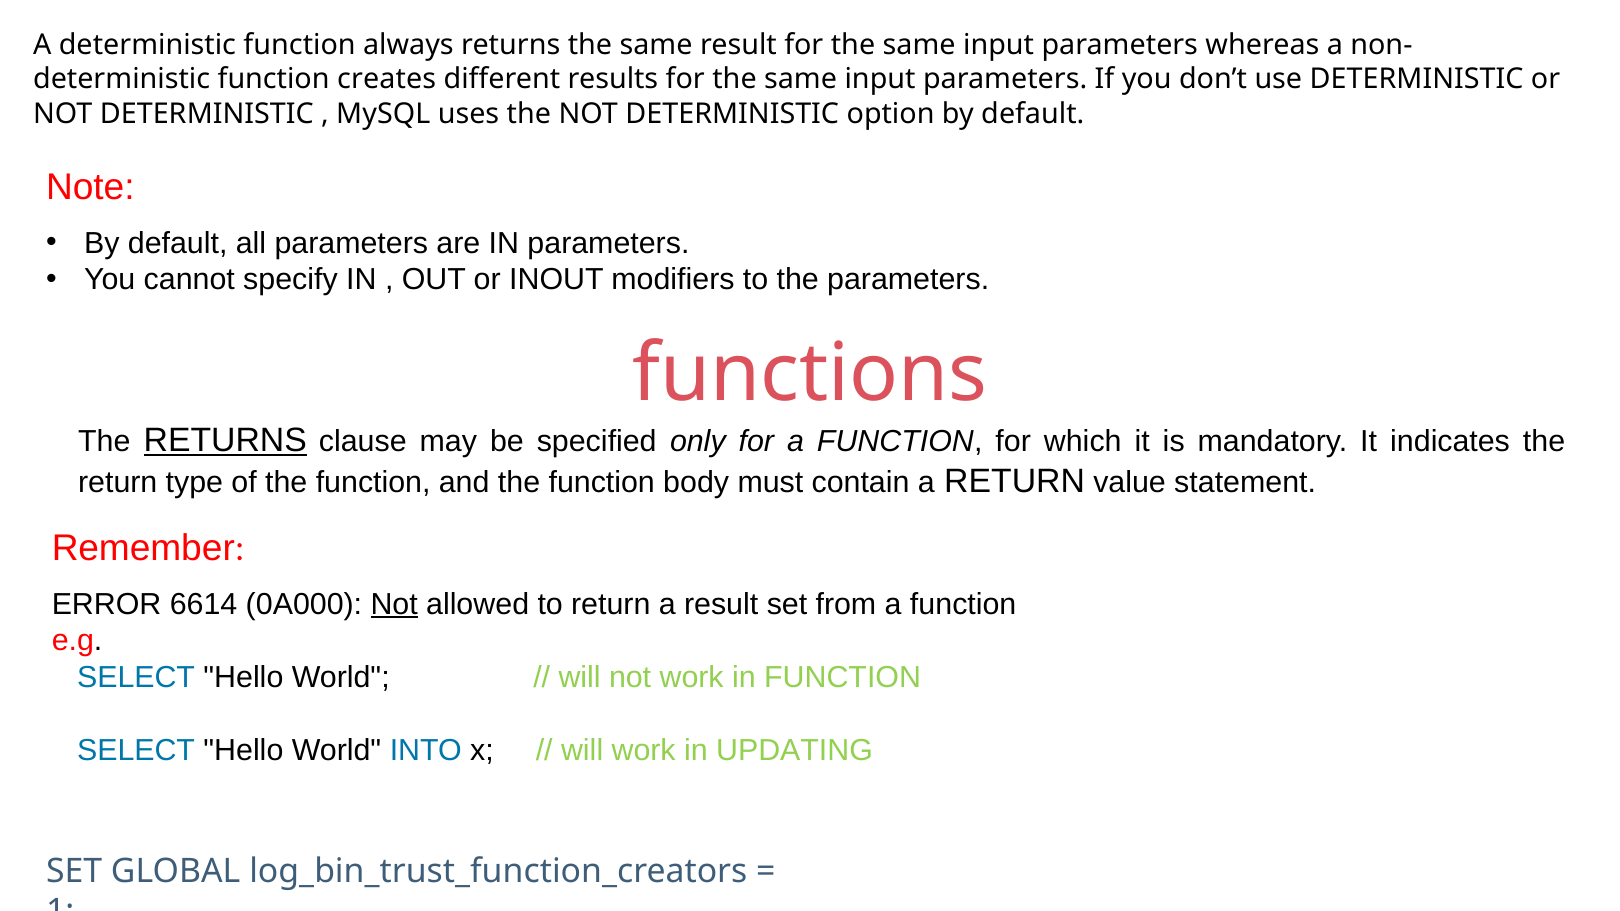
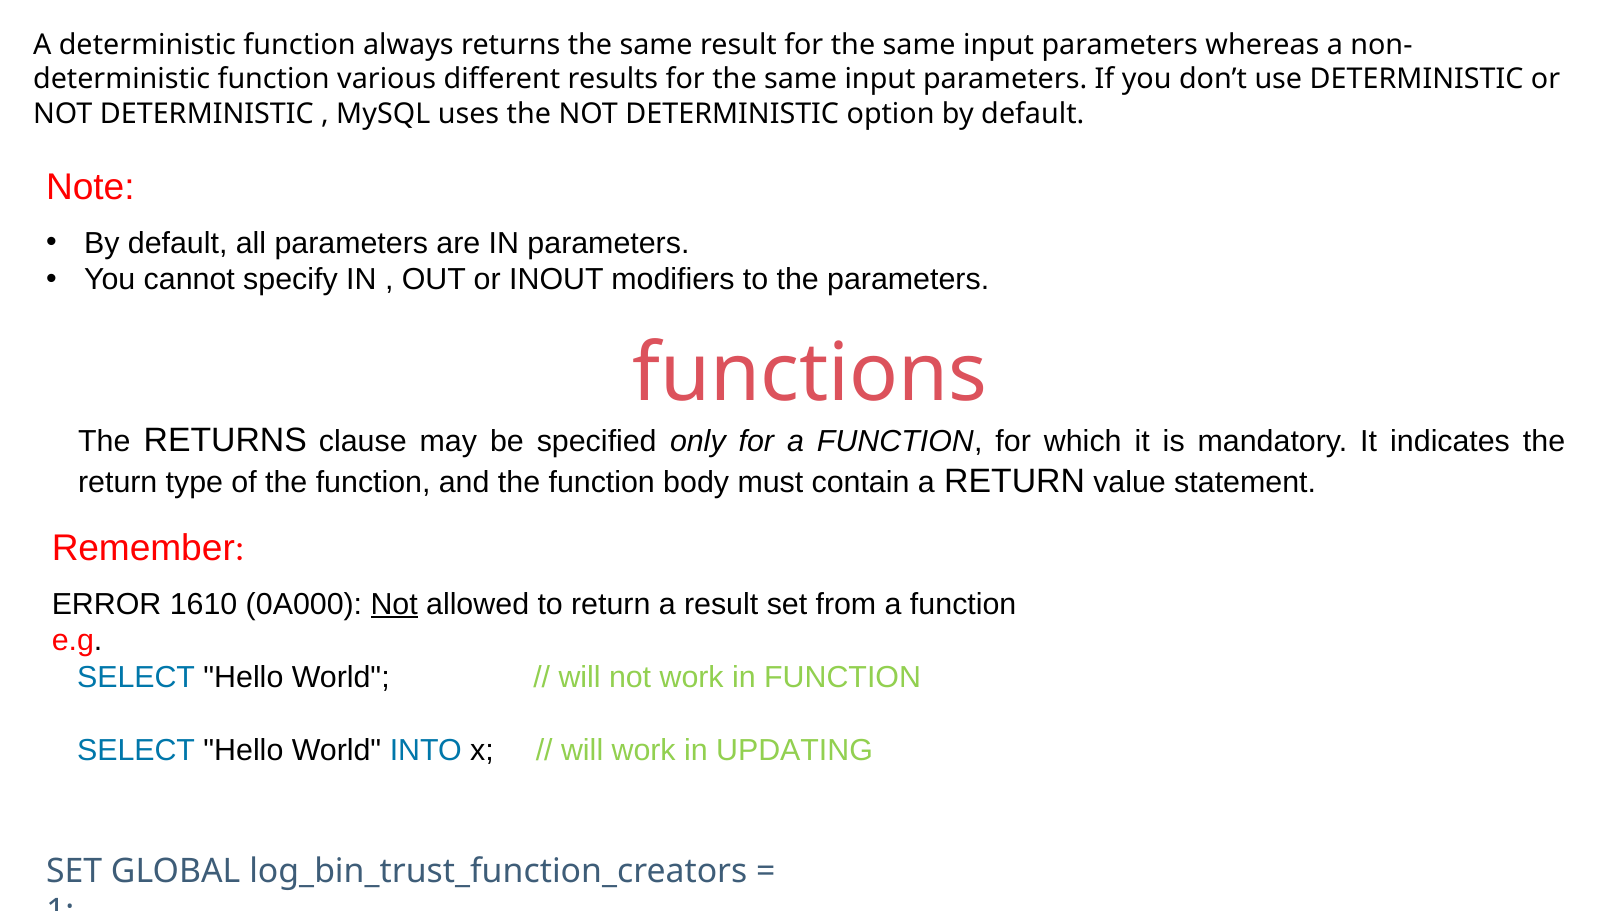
creates: creates -> various (387, 79)
RETURNS underline: present -> none (225, 441)
6614: 6614 -> 1610 (204, 604)
